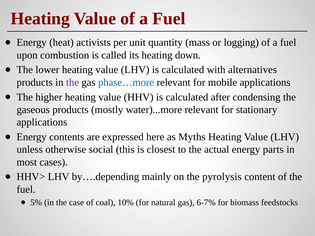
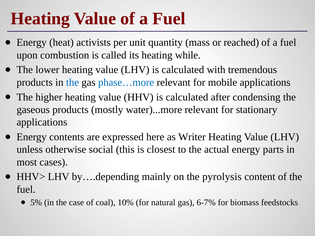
logging: logging -> reached (241, 43)
down: down -> while (188, 55)
alternatives: alternatives -> tremendous (253, 70)
the colour: purple -> blue (73, 82)
Myths: Myths -> Writer (192, 137)
